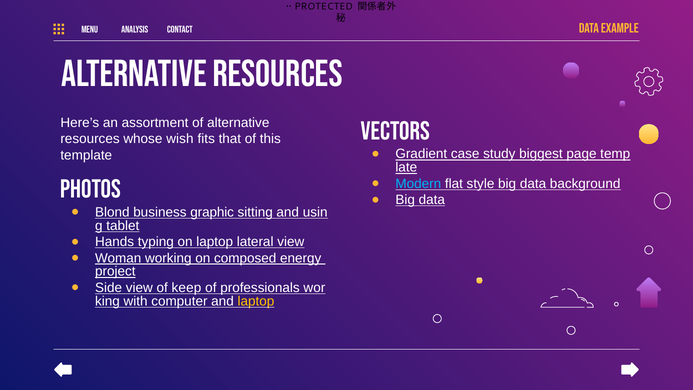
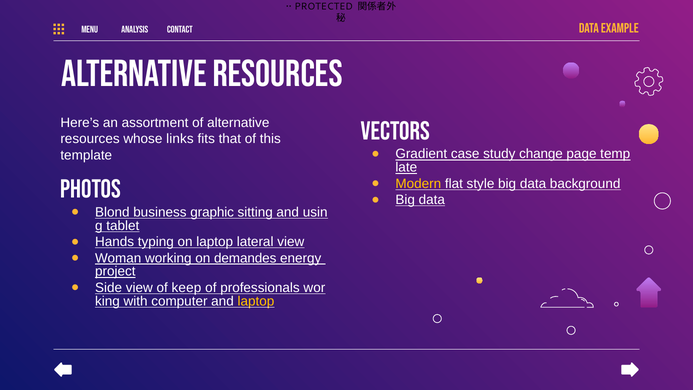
wish: wish -> links (180, 139)
biggest: biggest -> change (541, 154)
Modern colour: light blue -> yellow (418, 184)
composed: composed -> demandes (245, 258)
